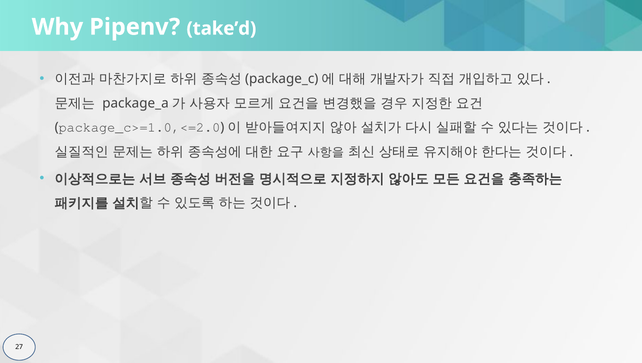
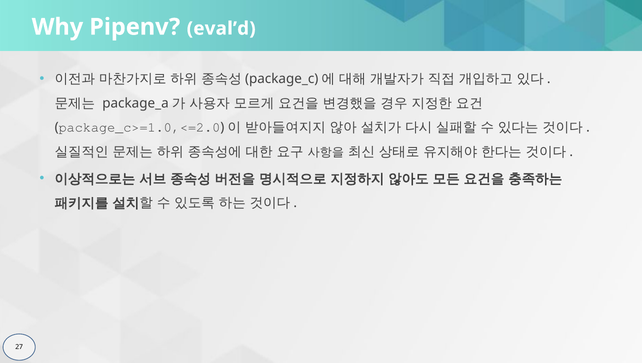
take’d: take’d -> eval’d (221, 29)
